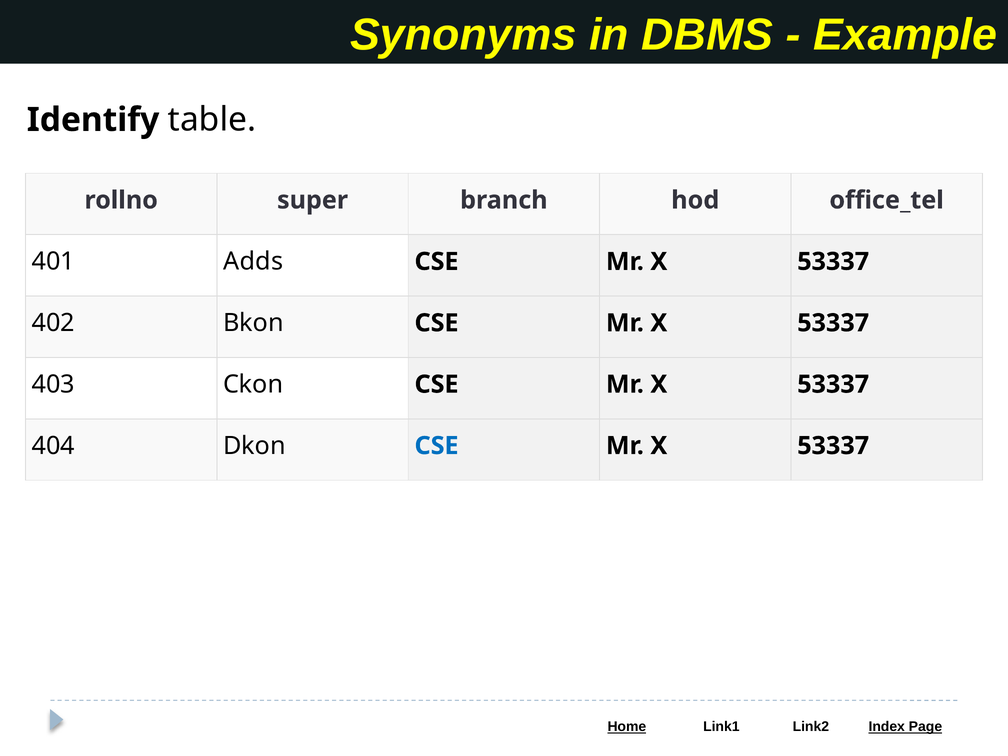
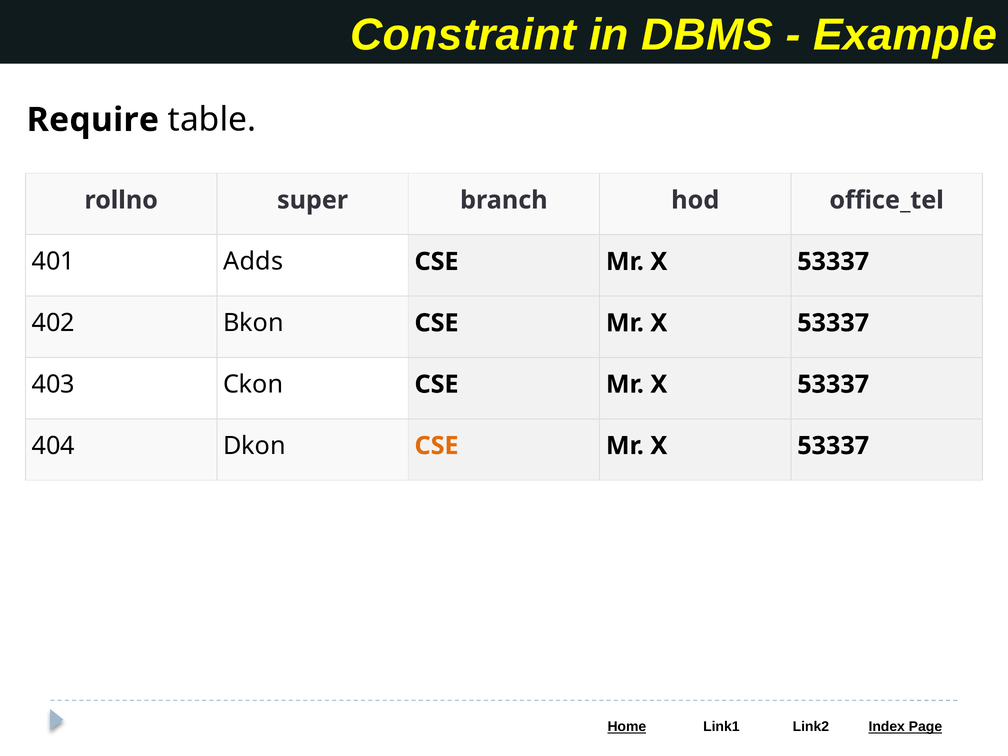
Synonyms: Synonyms -> Constraint (463, 35)
Identify: Identify -> Require (93, 120)
CSE colour: blue -> orange (437, 446)
